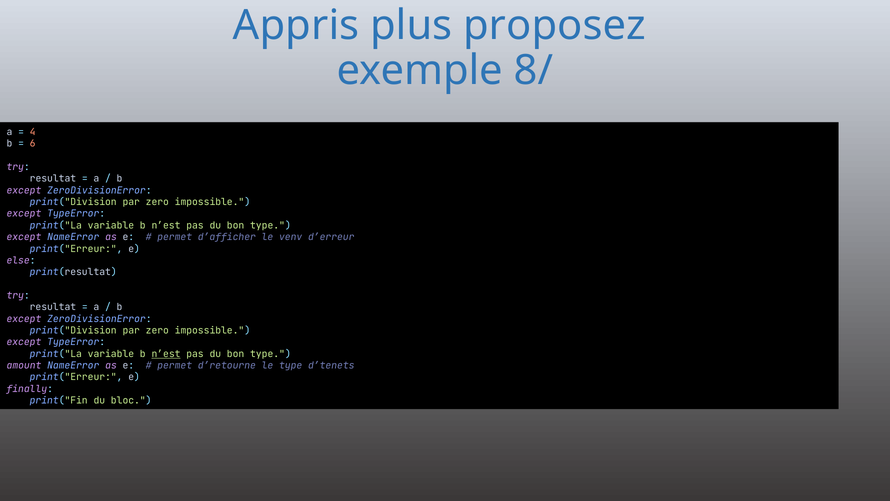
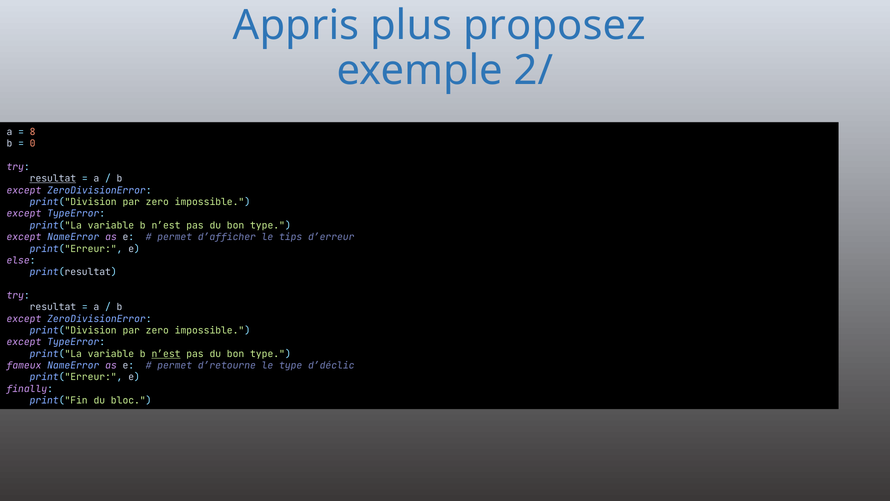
8/: 8/ -> 2/ (533, 71)
4: 4 -> 8 (33, 132)
6: 6 -> 0 (33, 144)
resultat underline: none -> present (53, 179)
venv: venv -> tips (291, 237)
amount: amount -> fameux (24, 365)
d’tenets: d’tenets -> d’déclic (331, 365)
